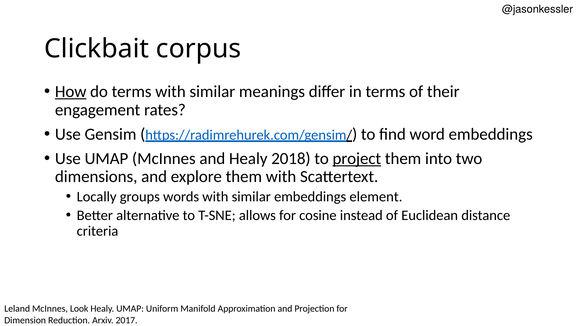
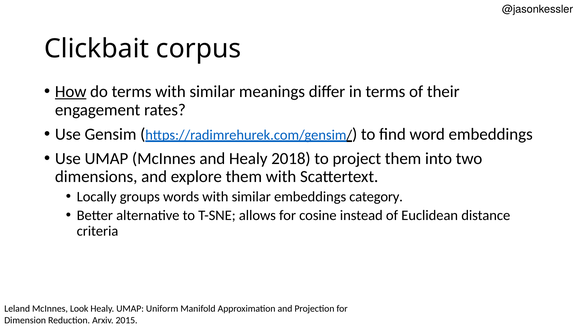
project underline: present -> none (357, 158)
element: element -> category (376, 196)
2017: 2017 -> 2015 (127, 320)
